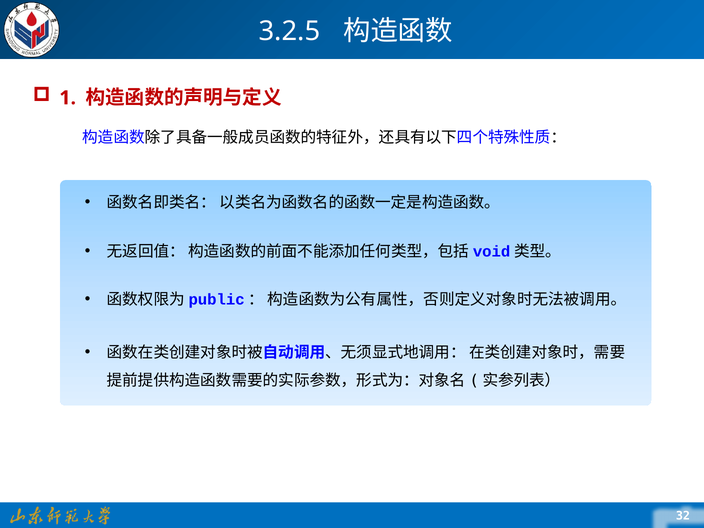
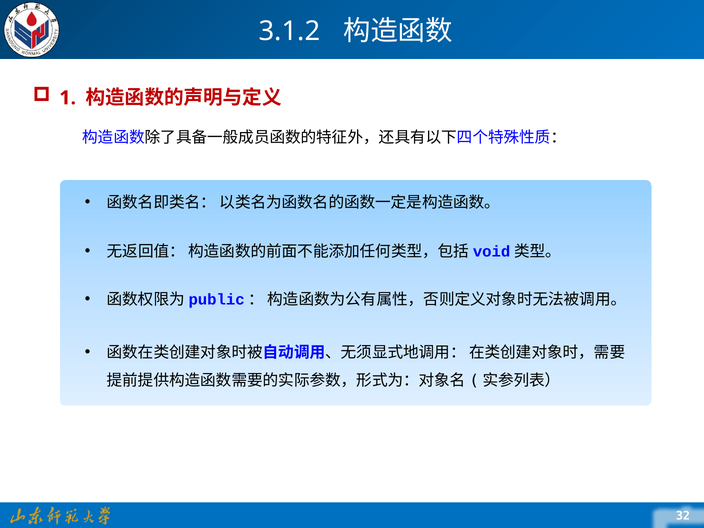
3.2.5: 3.2.5 -> 3.1.2 (290, 31)
